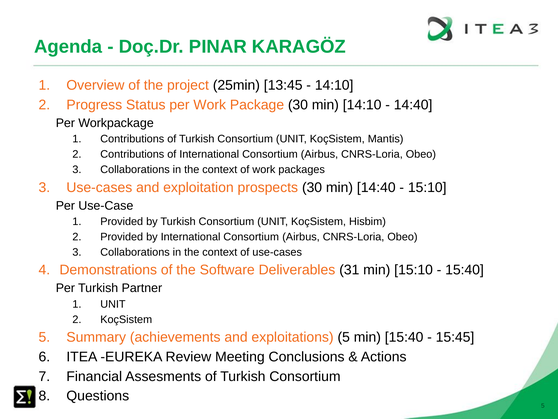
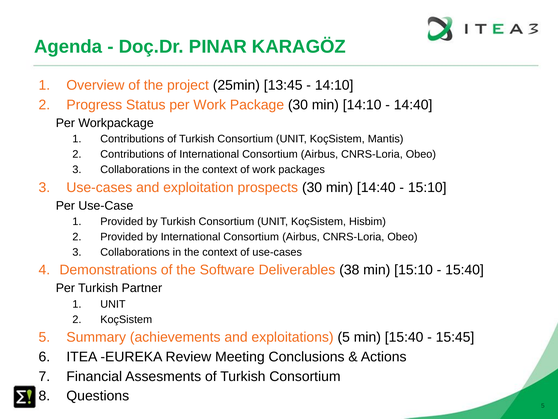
31: 31 -> 38 (349, 270)
